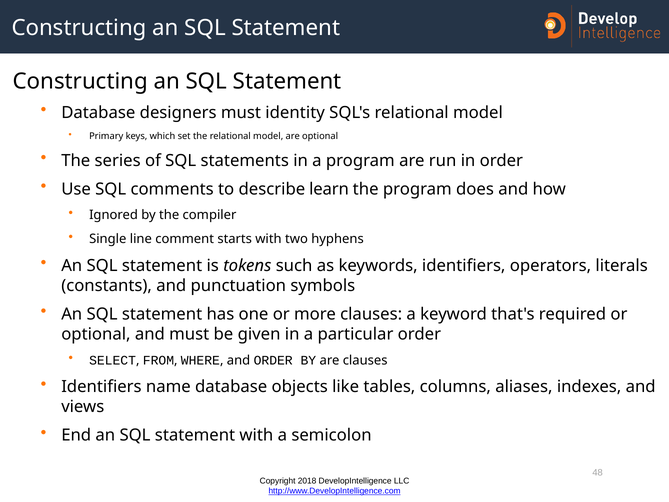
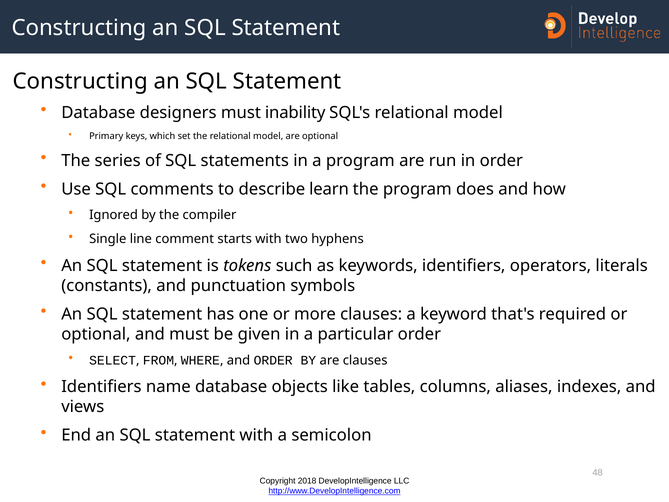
identity: identity -> inability (295, 113)
